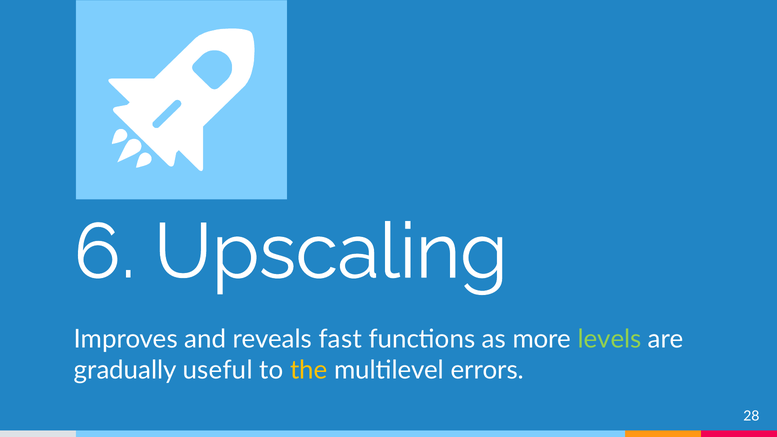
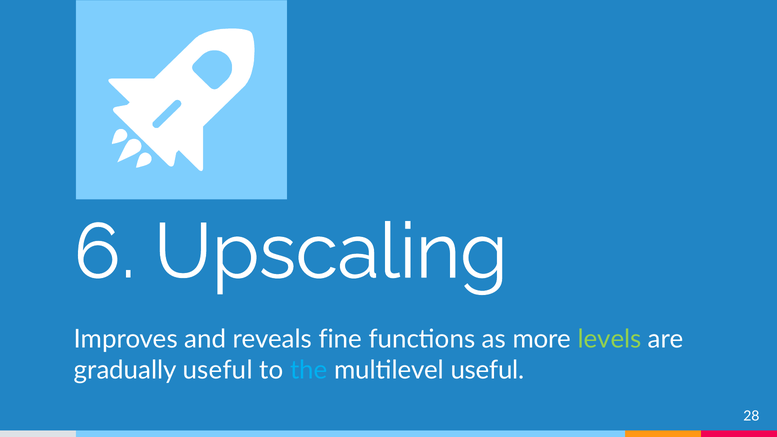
fast: fast -> fine (340, 339)
the colour: yellow -> light blue (309, 370)
multilevel errors: errors -> useful (487, 370)
